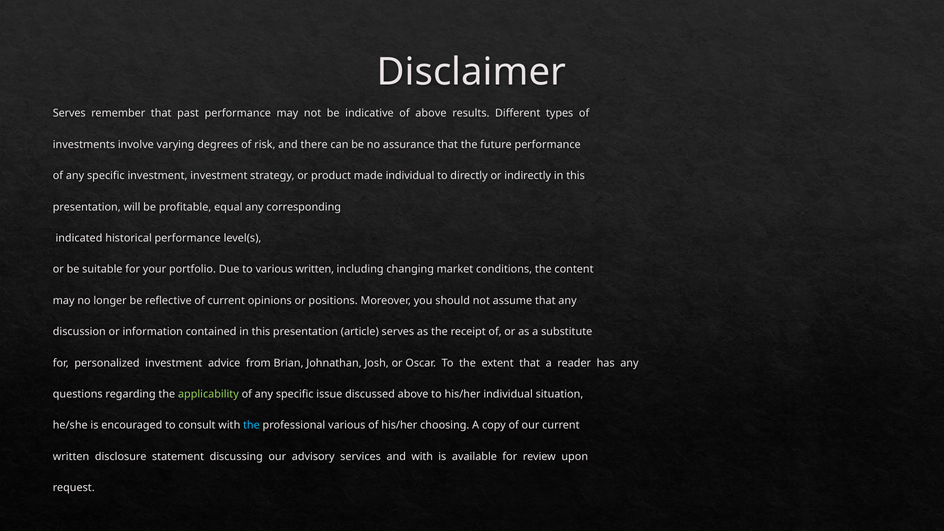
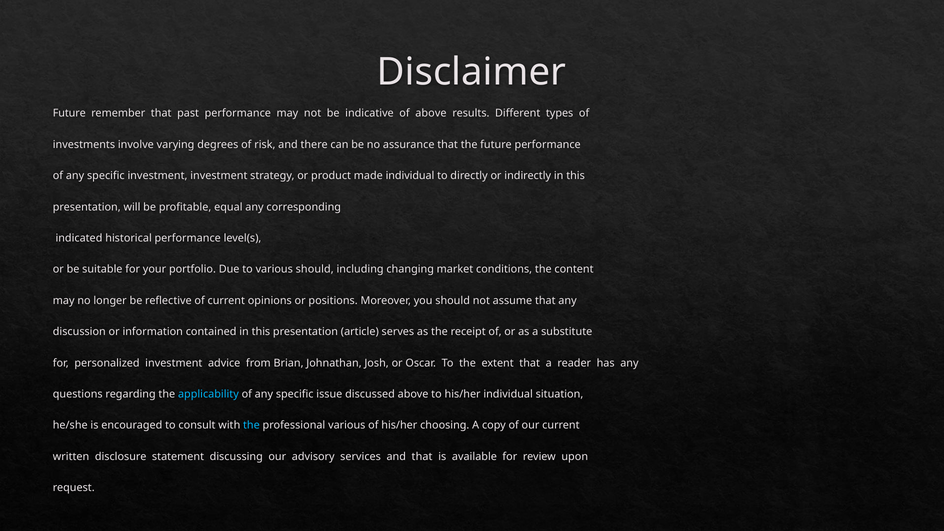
Serves: Serves -> Future (69, 113)
various written: written -> should (315, 269)
applicability colour: light green -> light blue (208, 394)
and with: with -> that (422, 457)
